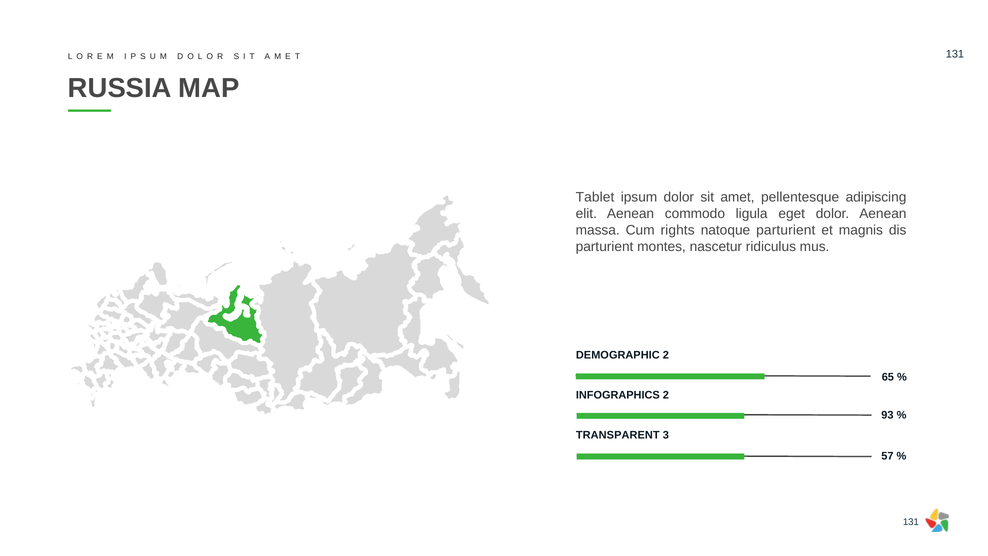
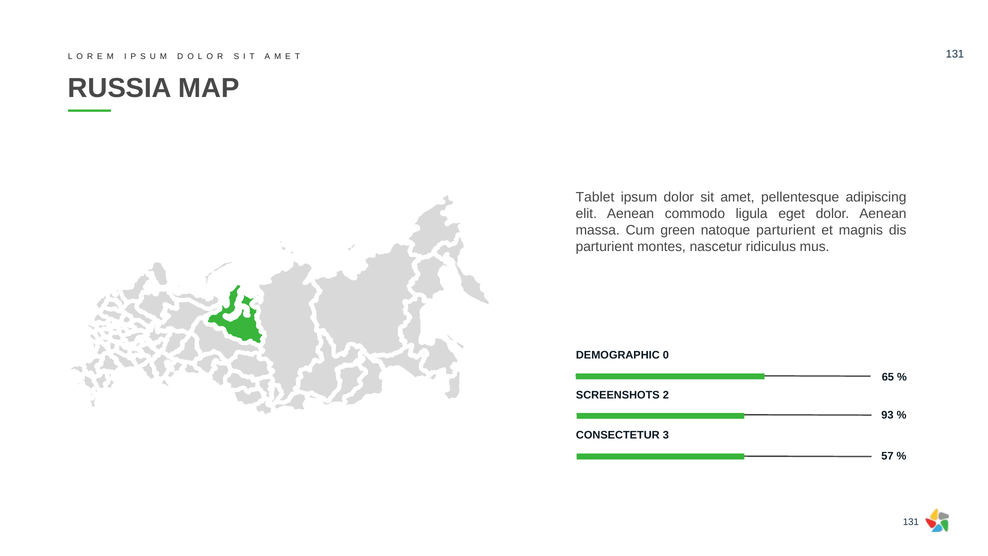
rights: rights -> green (678, 230)
DEMOGRAPHIC 2: 2 -> 0 (666, 355)
INFOGRAPHICS: INFOGRAPHICS -> SCREENSHOTS (618, 395)
TRANSPARENT: TRANSPARENT -> CONSECTETUR (618, 435)
